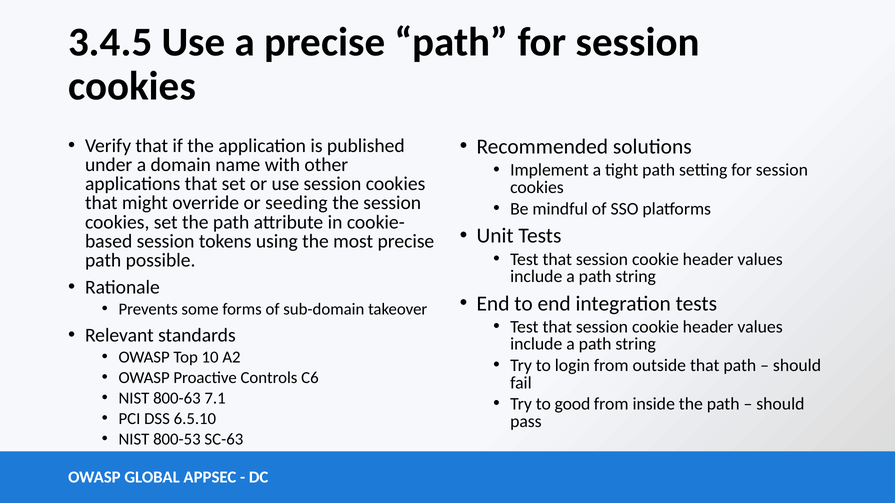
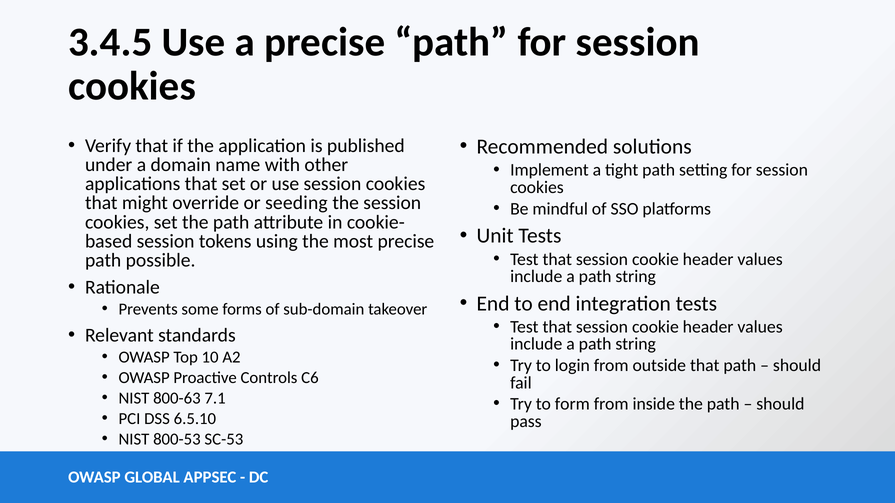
good: good -> form (572, 404)
SC-63: SC-63 -> SC-53 (224, 439)
